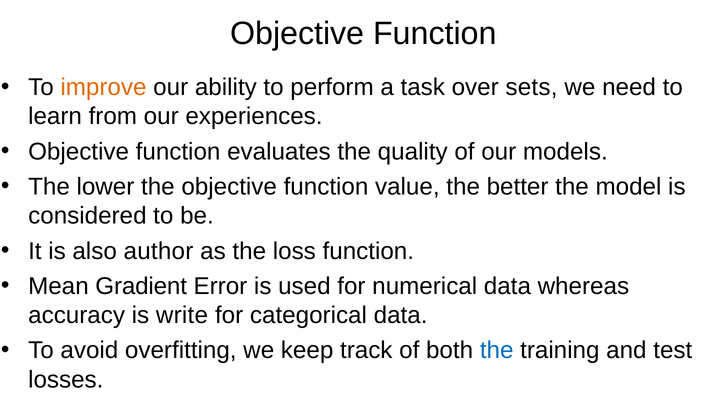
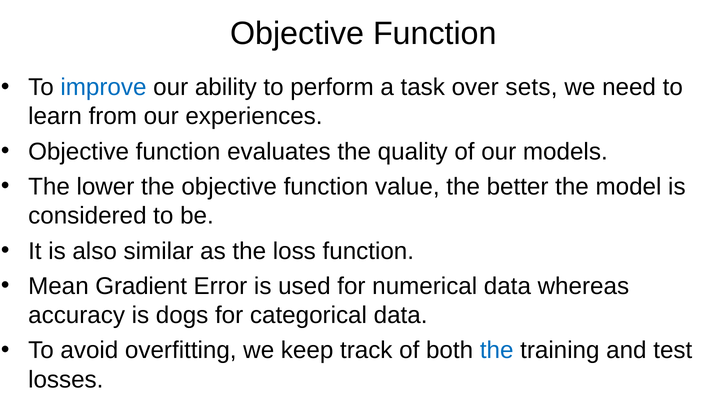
improve colour: orange -> blue (103, 87)
author: author -> similar (159, 251)
write: write -> dogs (182, 315)
